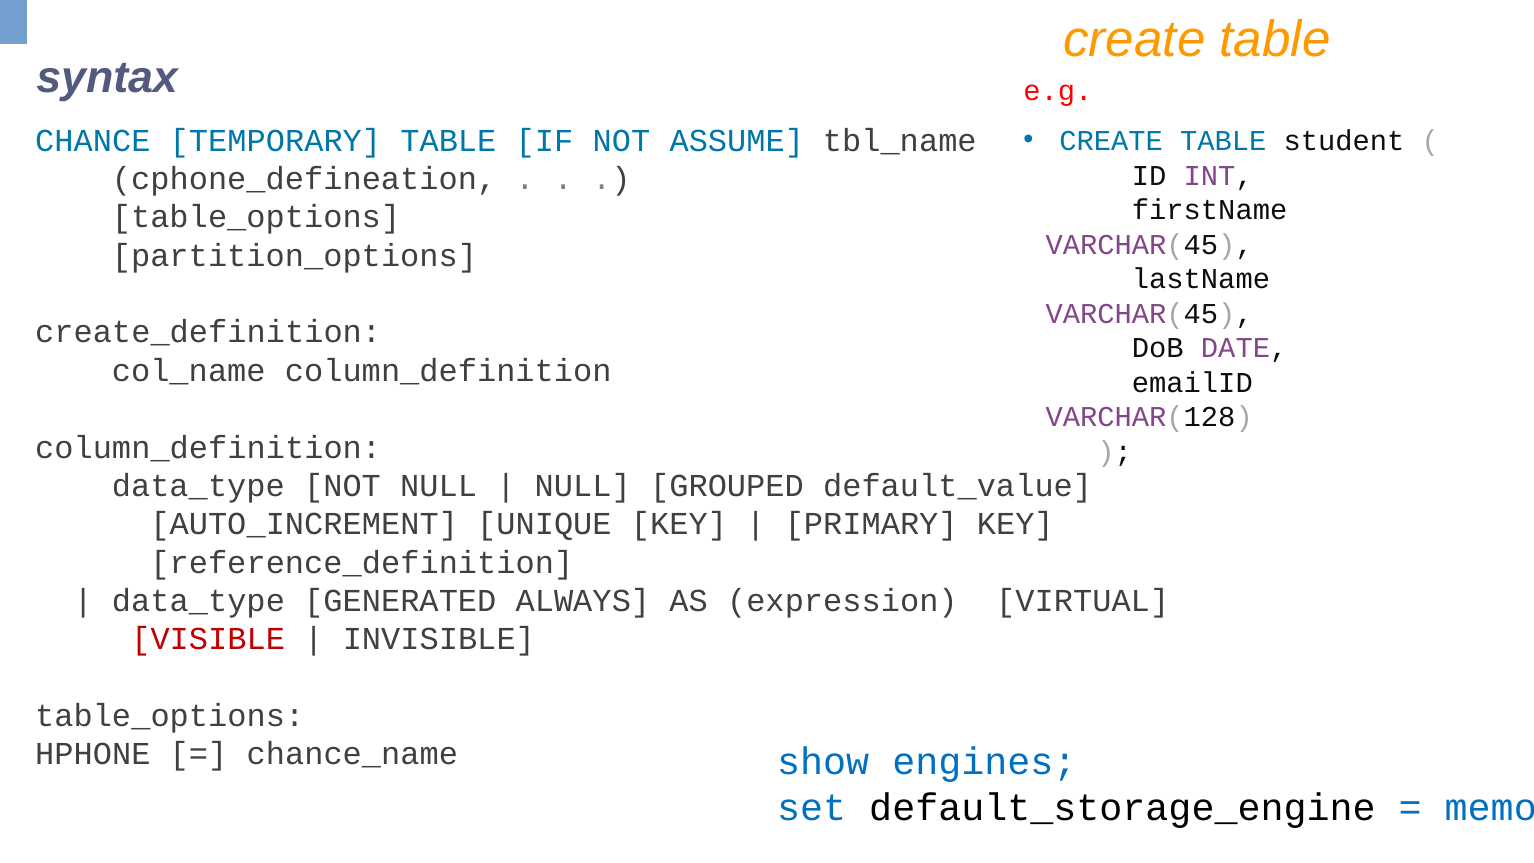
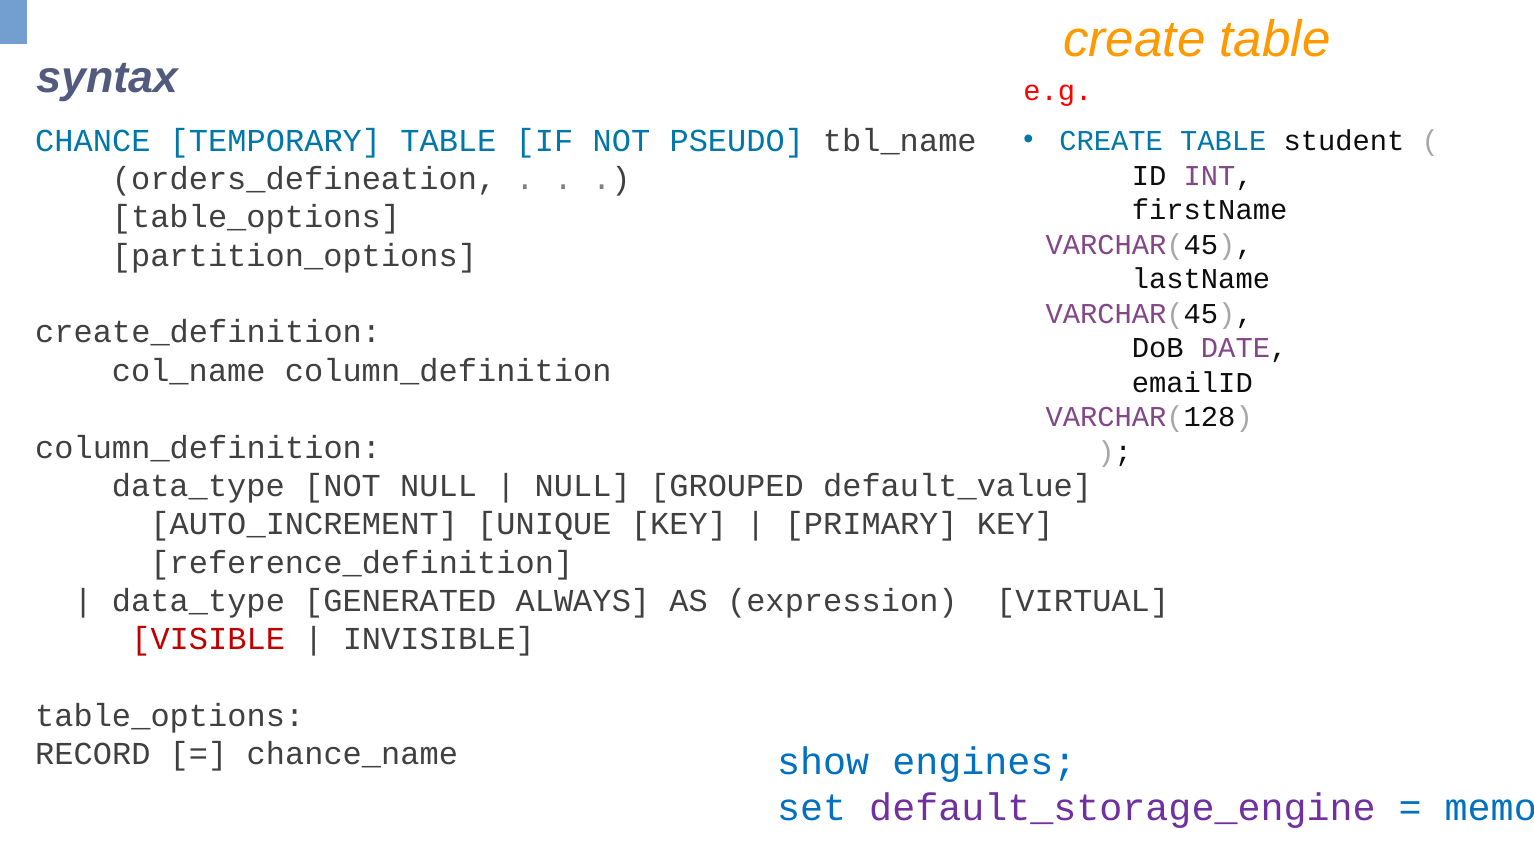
ASSUME: ASSUME -> PSEUDO (737, 140)
cphone_defineation: cphone_defineation -> orders_defineation (304, 179)
HPHONE: HPHONE -> RECORD (93, 754)
default_storage_engine colour: black -> purple (1122, 808)
